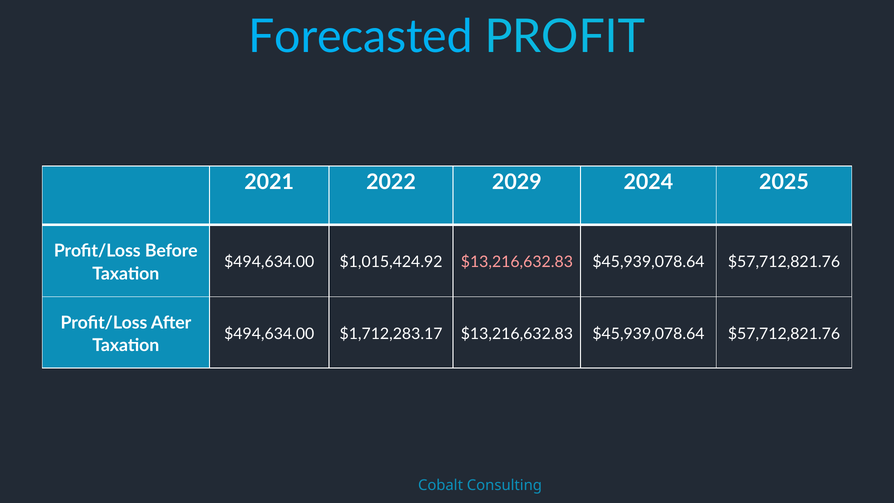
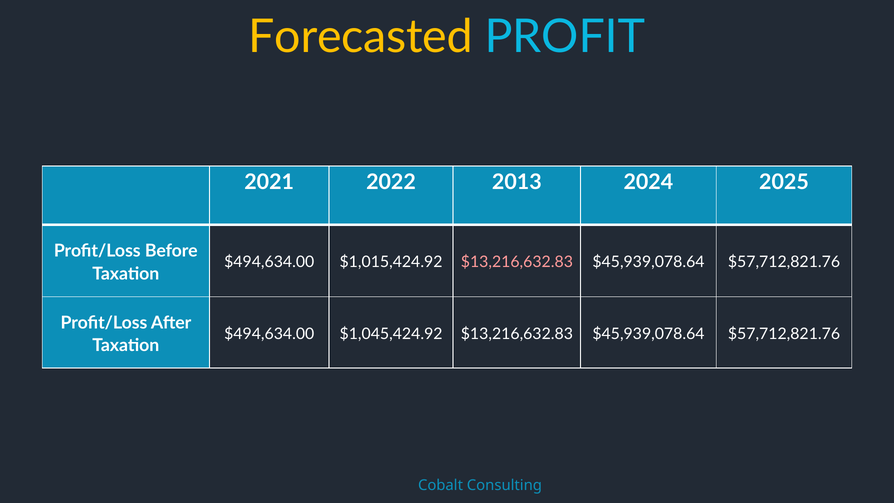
Forecasted colour: light blue -> yellow (361, 37)
2029: 2029 -> 2013 (517, 182)
$1,712,283.17: $1,712,283.17 -> $1,045,424.92 (391, 334)
